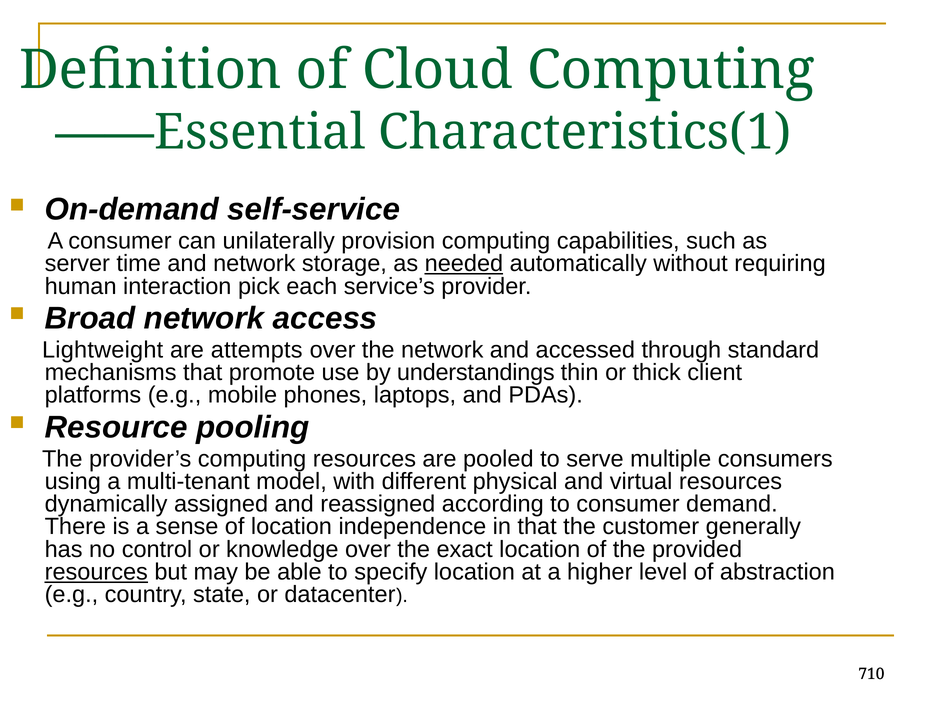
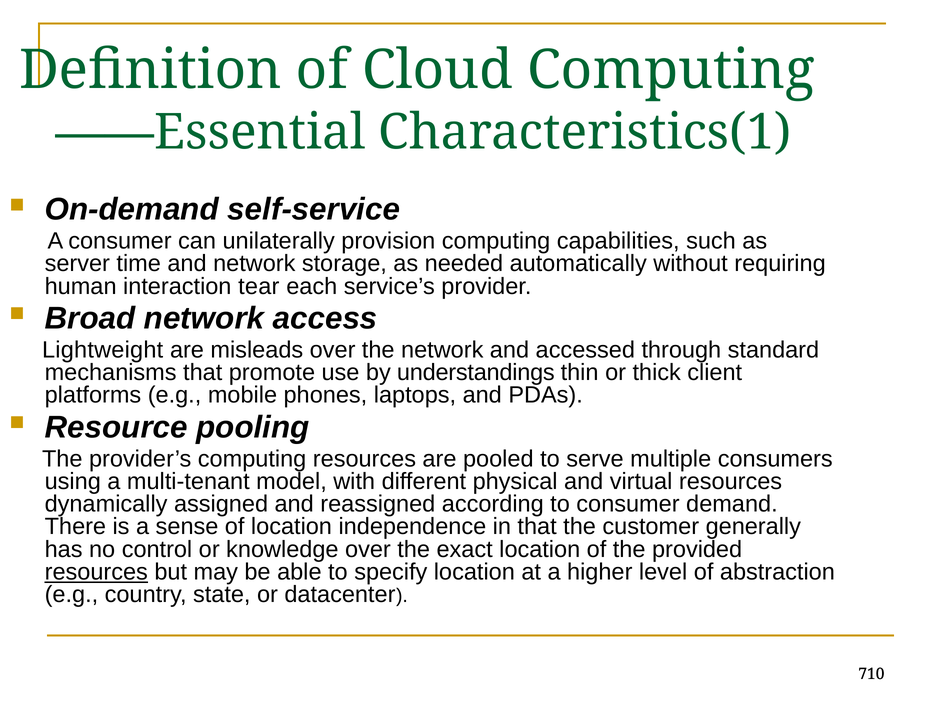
needed underline: present -> none (464, 264)
pick: pick -> tear (259, 286)
attempts: attempts -> misleads (257, 350)
